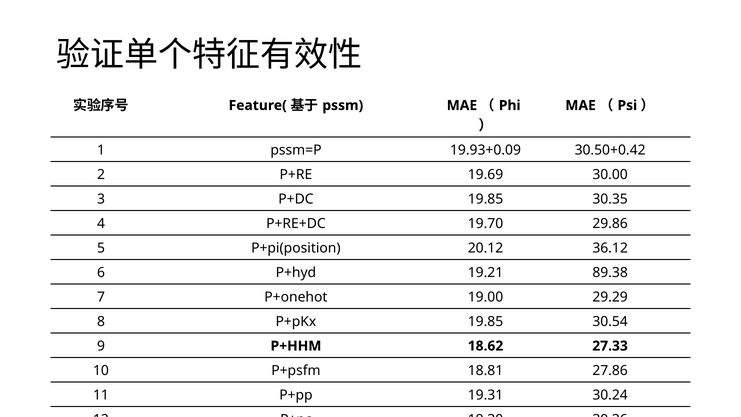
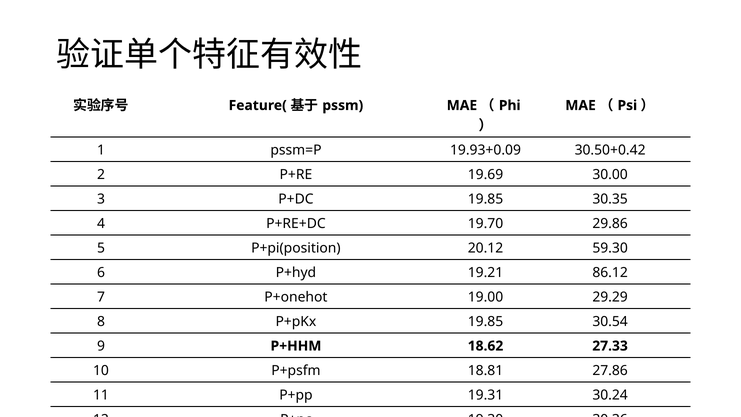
36.12: 36.12 -> 59.30 (610, 248)
89.38: 89.38 -> 86.12 (610, 272)
